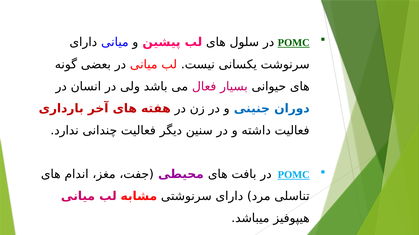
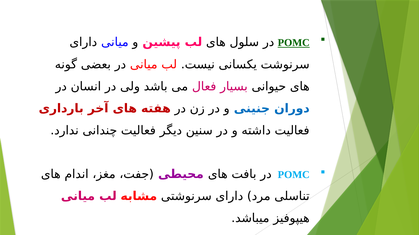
POMC underline: present -> none (294, 175)
